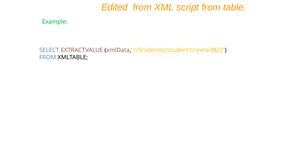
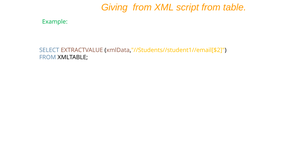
Edited: Edited -> Giving (114, 7)
